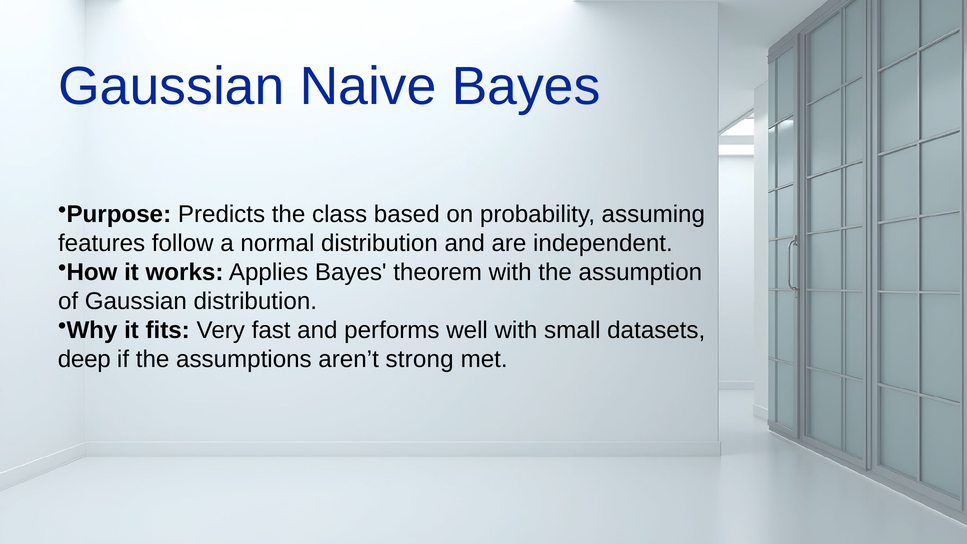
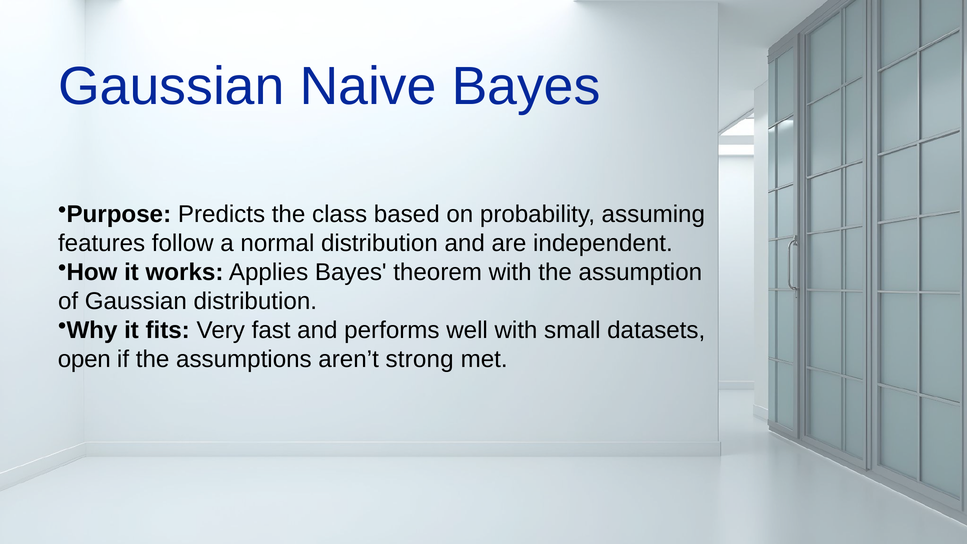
deep: deep -> open (84, 359)
